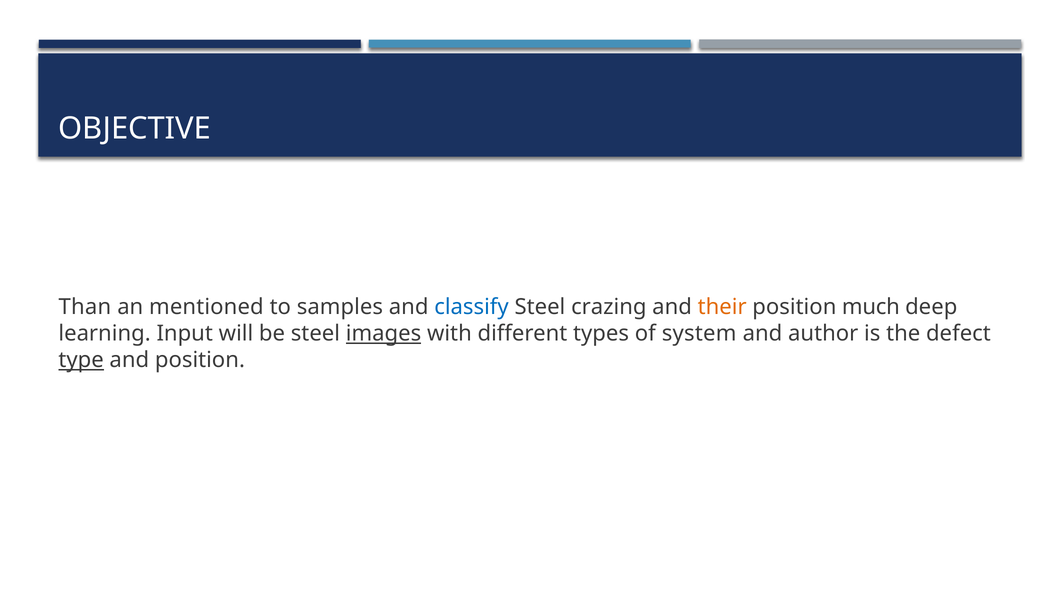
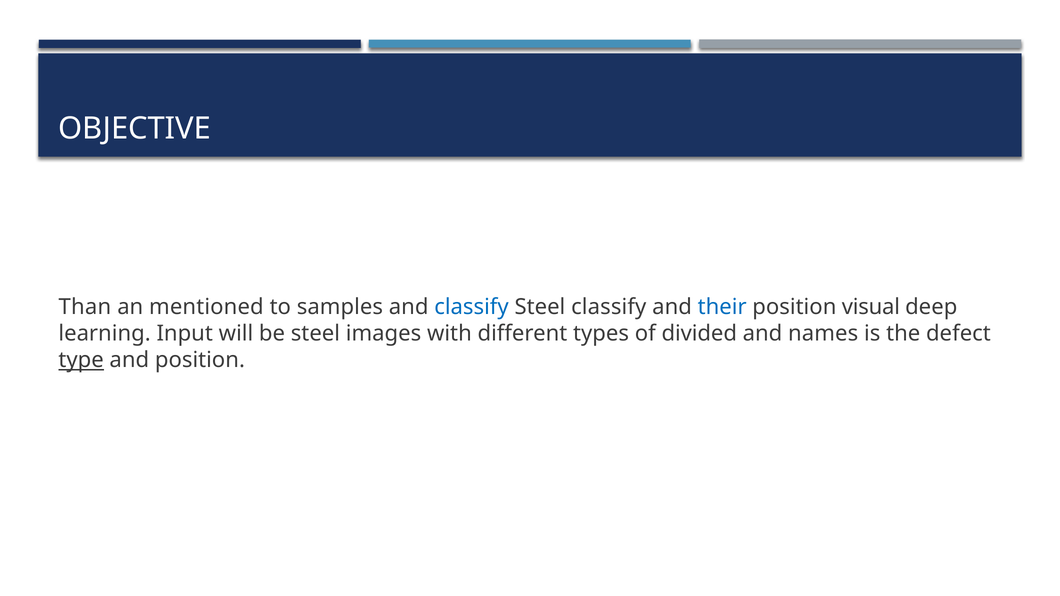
Steel crazing: crazing -> classify (609, 307)
their colour: orange -> blue (722, 307)
much: much -> visual (871, 307)
images underline: present -> none (384, 334)
system: system -> divided (699, 334)
author: author -> names (823, 334)
